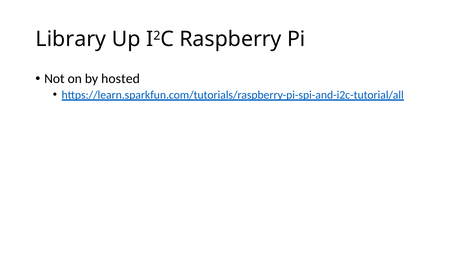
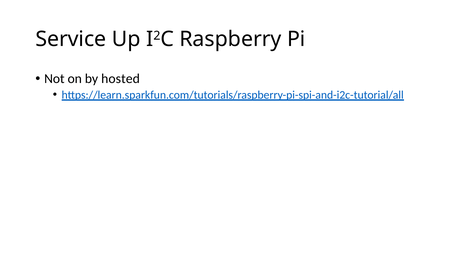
Library: Library -> Service (71, 39)
